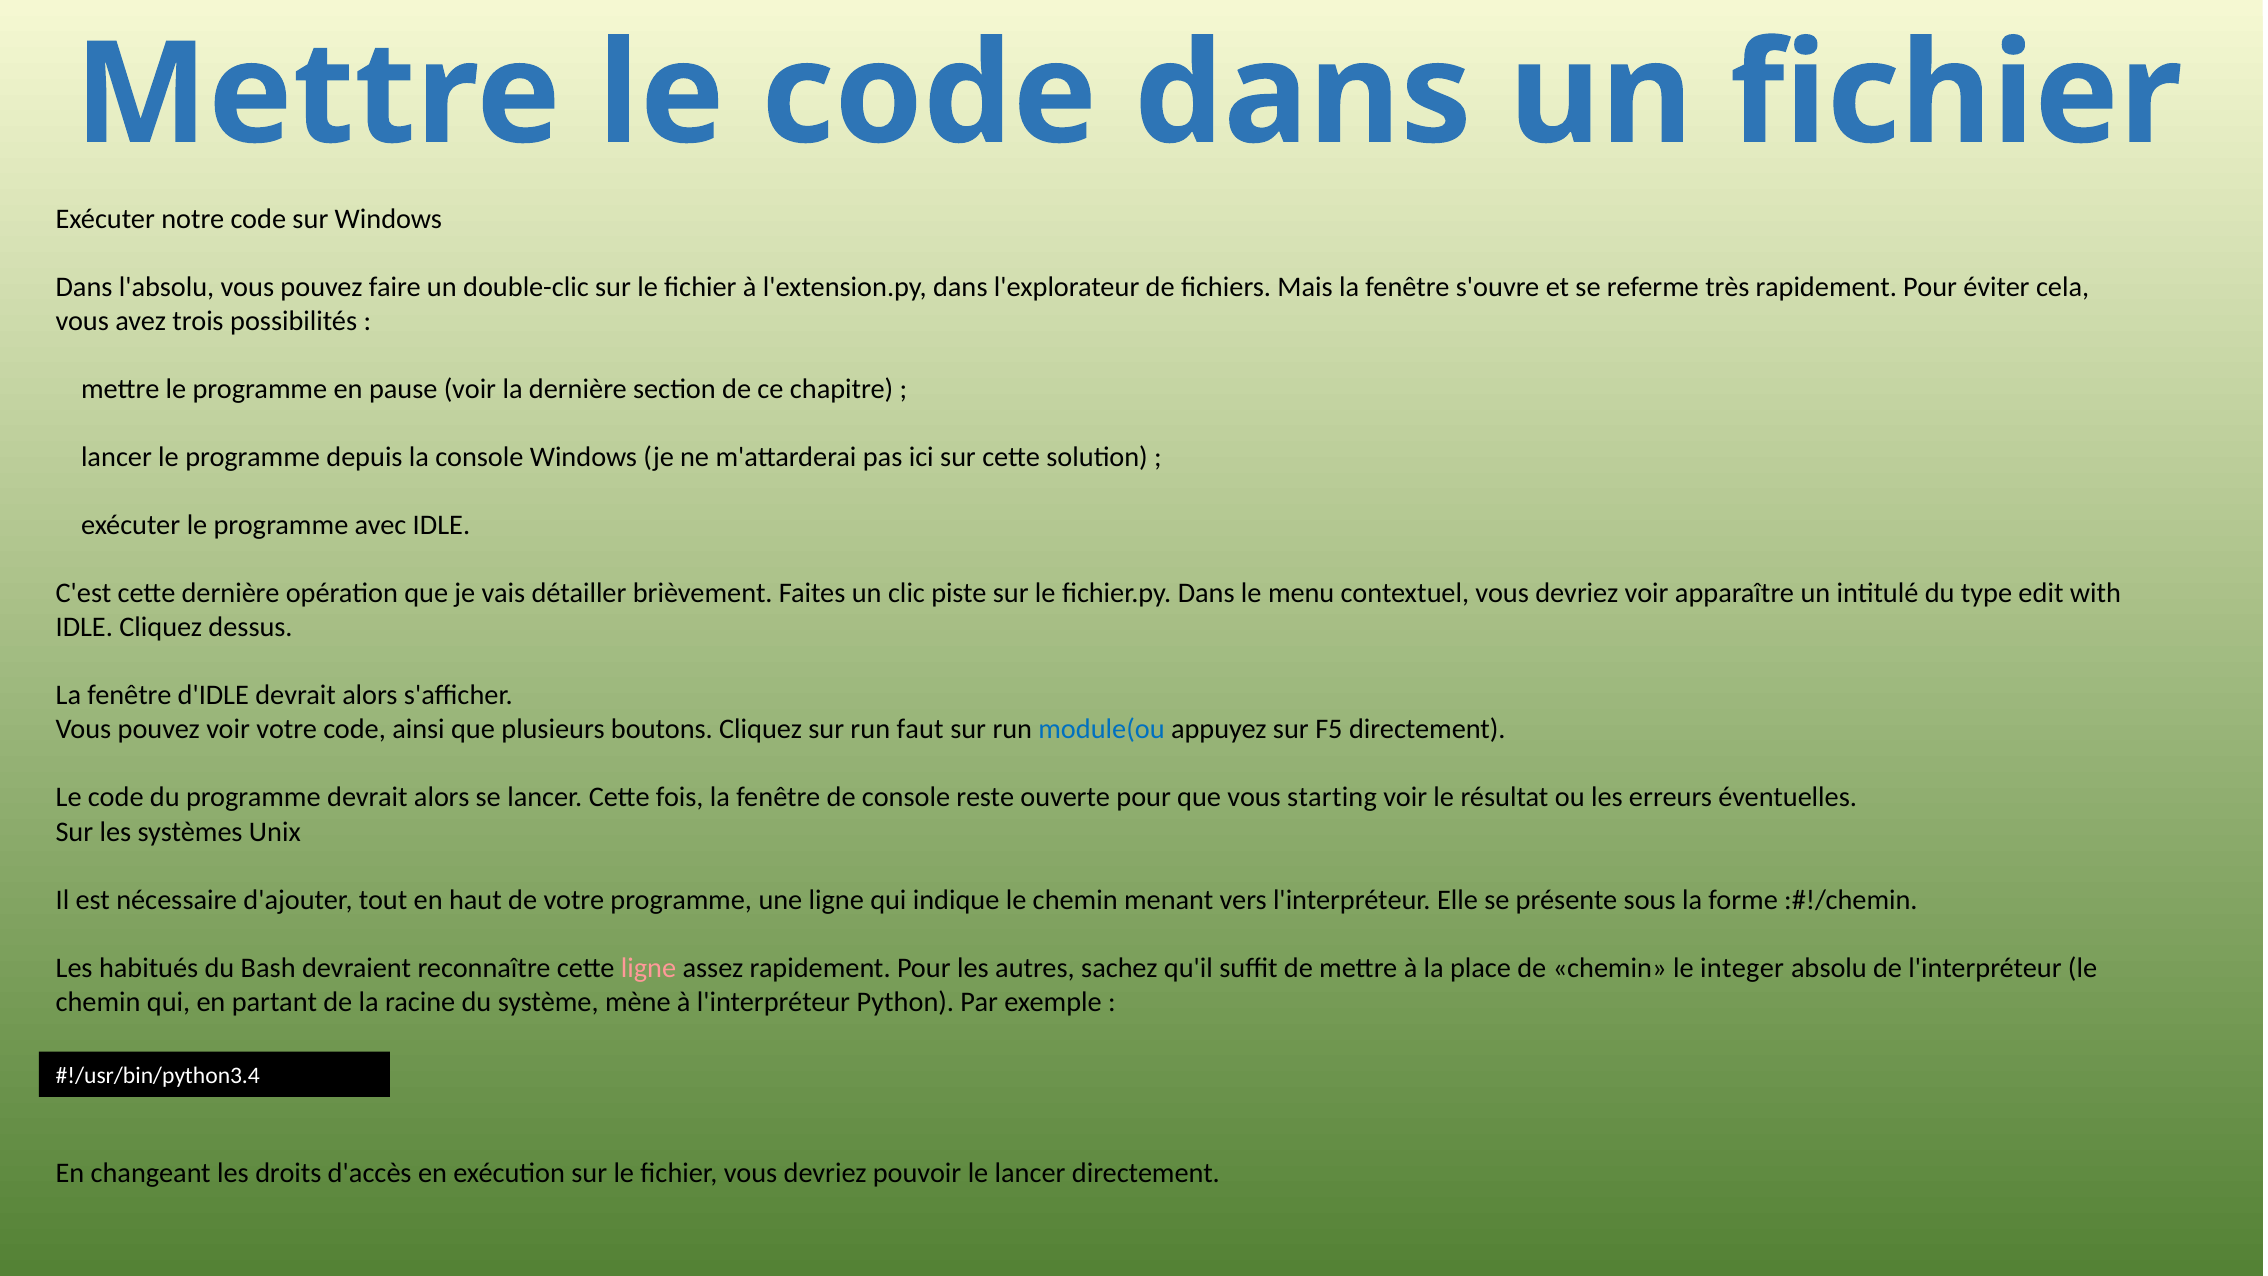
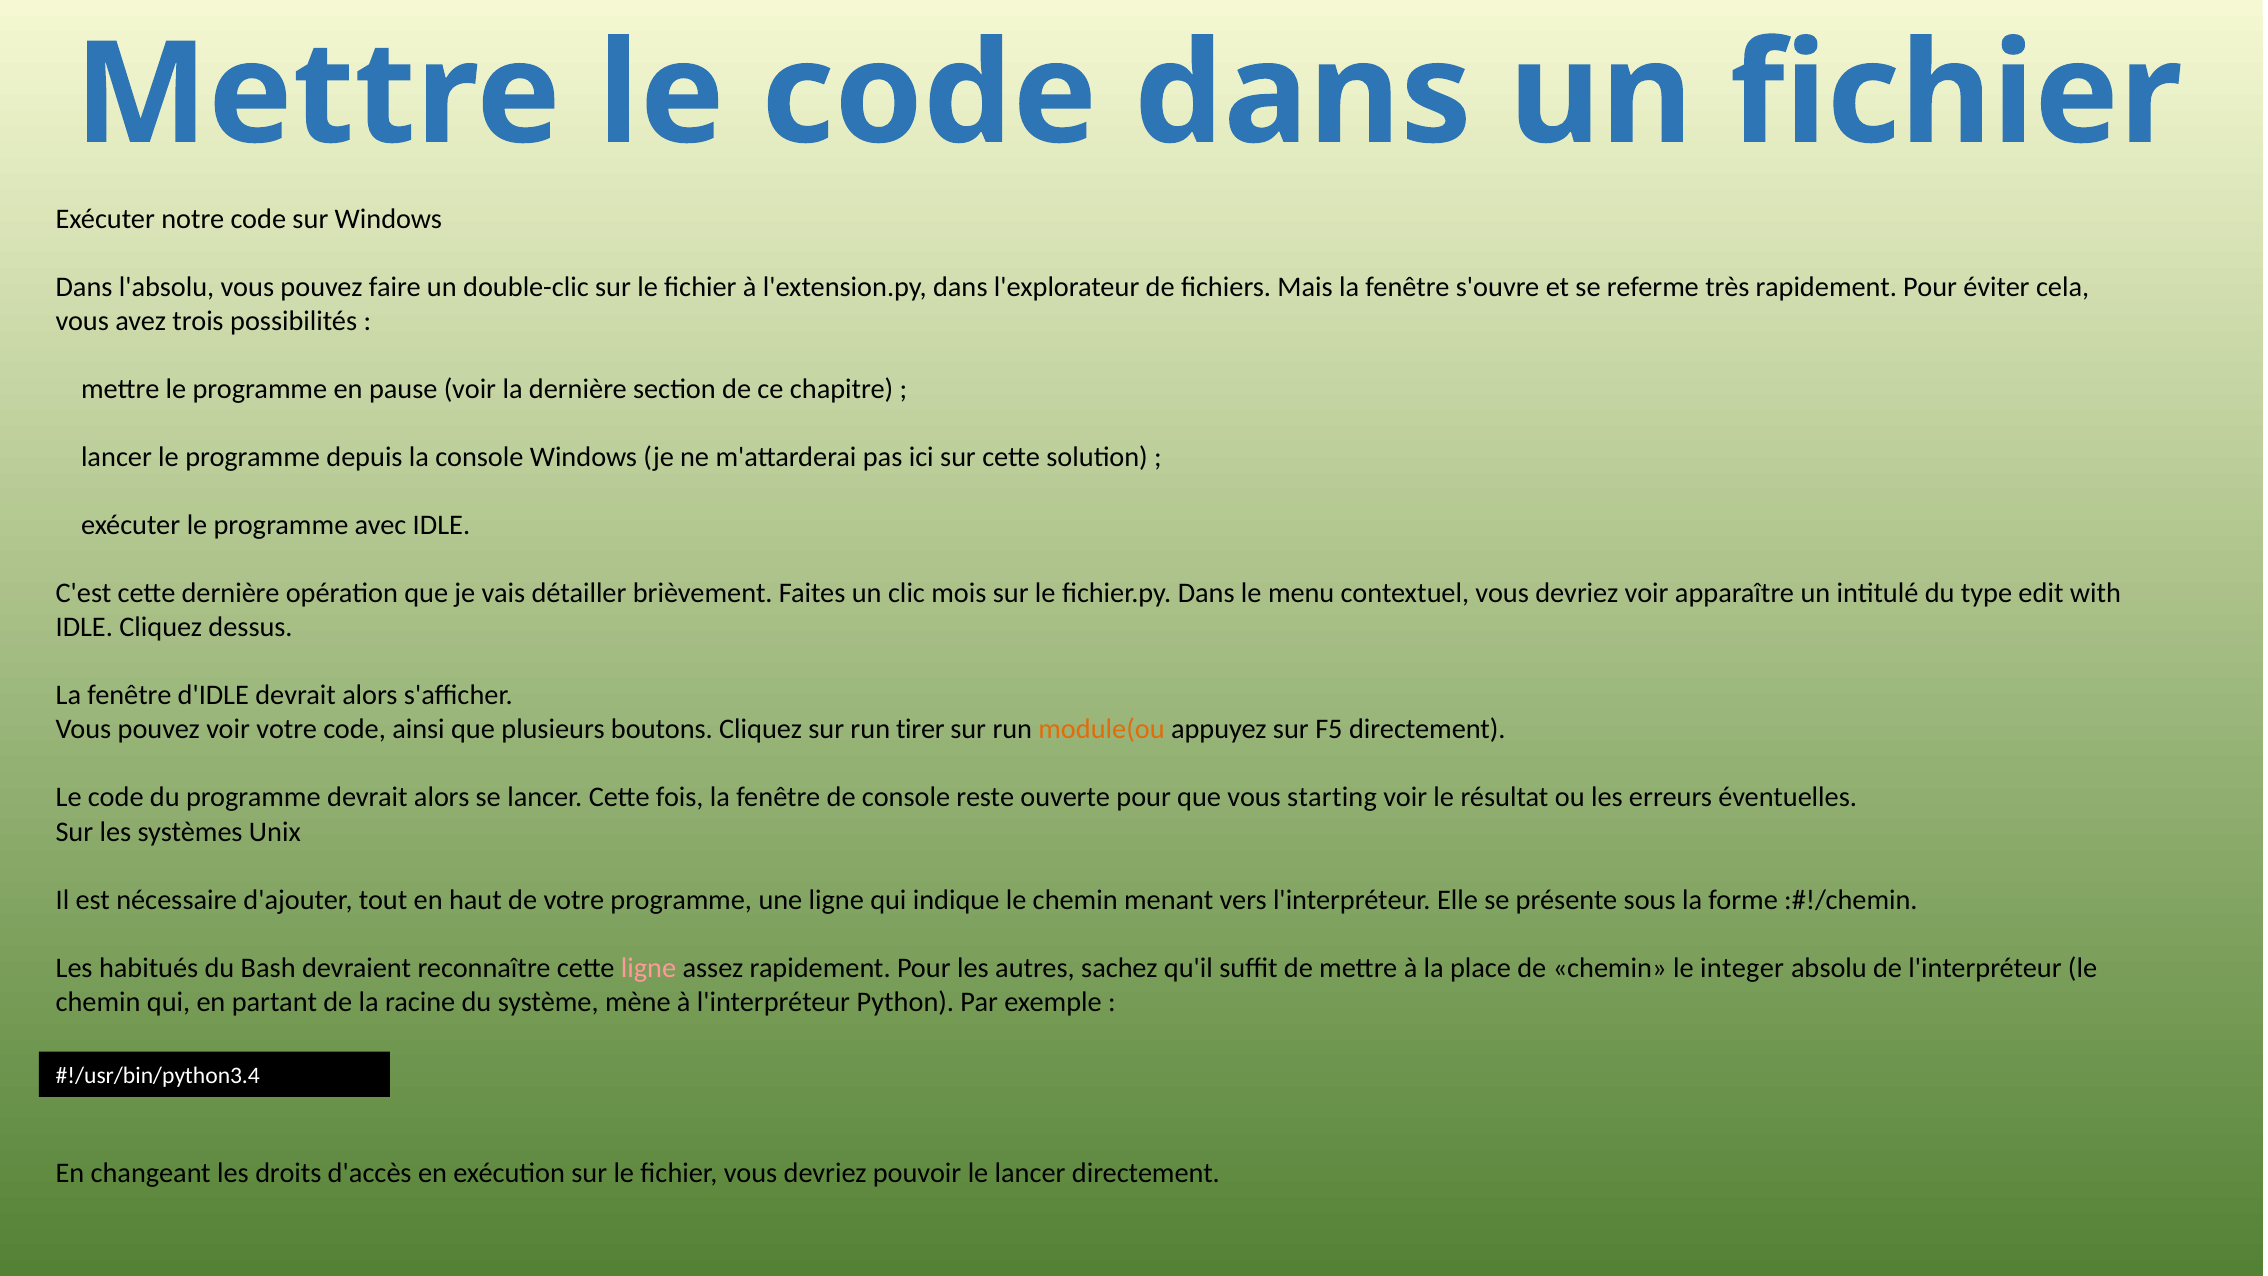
piste: piste -> mois (959, 593)
faut: faut -> tirer (920, 729)
module(ou colour: blue -> orange (1102, 729)
